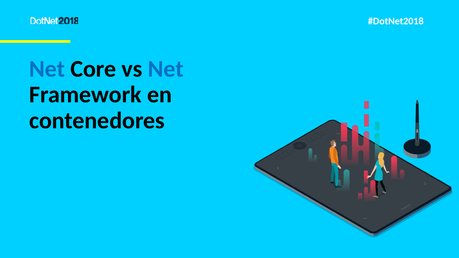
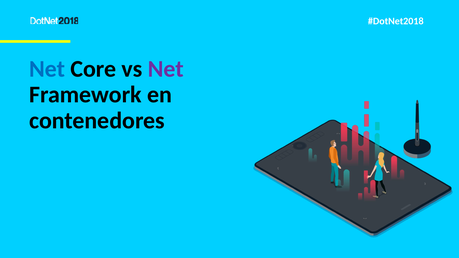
Net colour: blue -> purple (166, 69)
